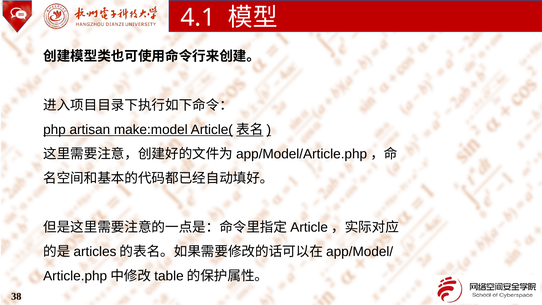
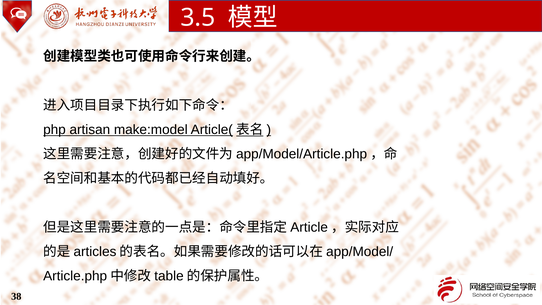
4.1: 4.1 -> 3.5 (198, 18)
